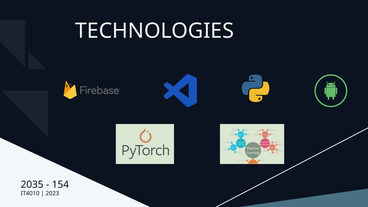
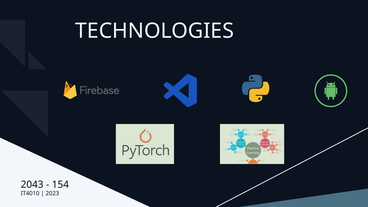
2035: 2035 -> 2043 (32, 184)
